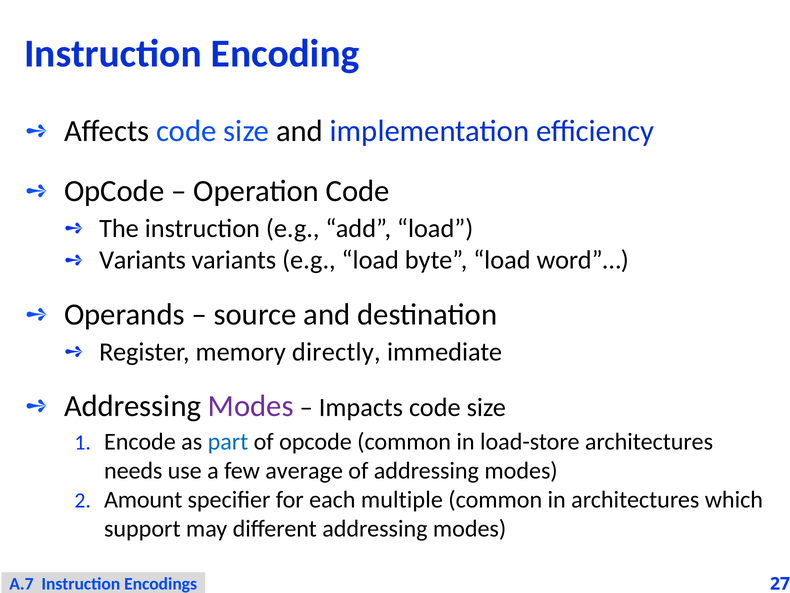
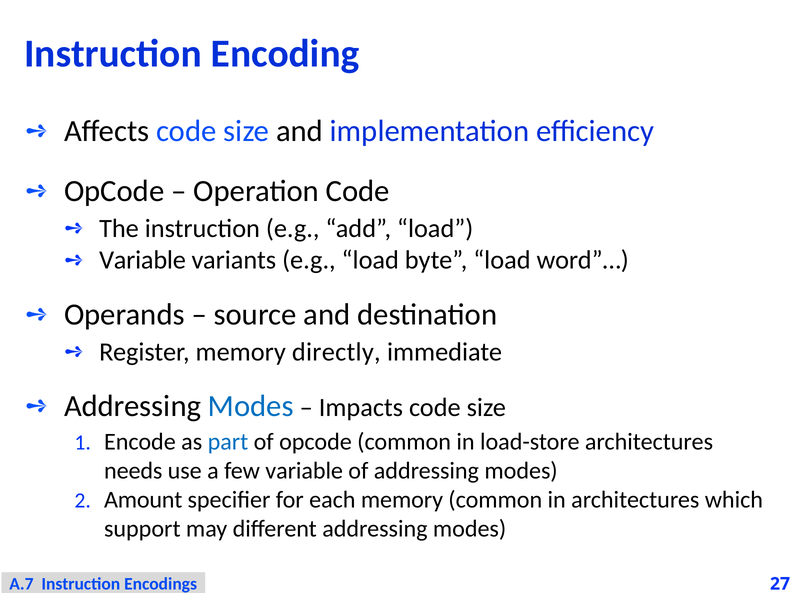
Variants: Variants -> Variable (143, 260)
Modes colour: purple -> blue (251, 406)
few average: average -> variable (304, 471)
each multiple: multiple -> memory (402, 500)
